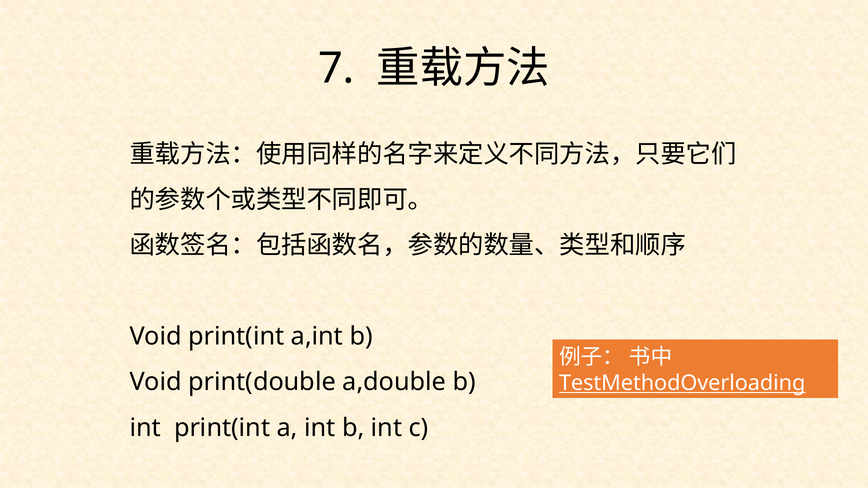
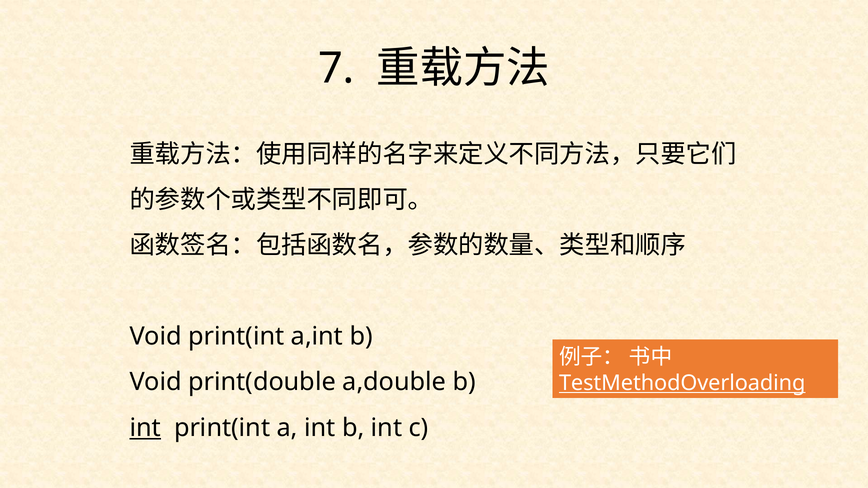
int underline: none -> present (145, 428)
